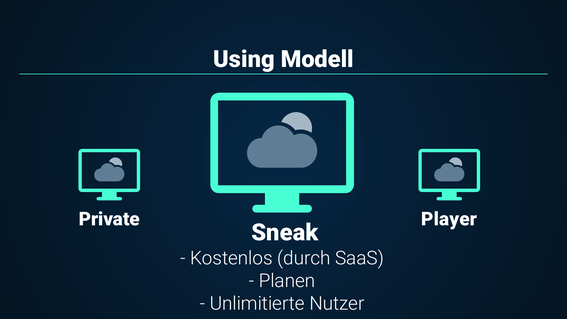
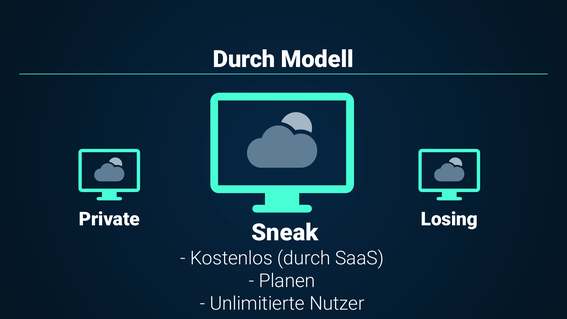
Using: Using -> Durch (244, 59)
Player: Player -> Losing (449, 219)
